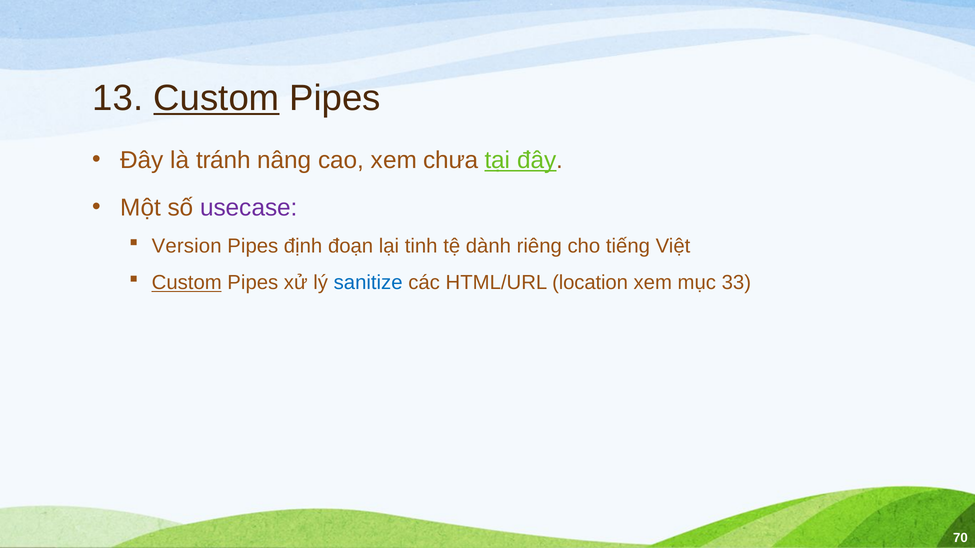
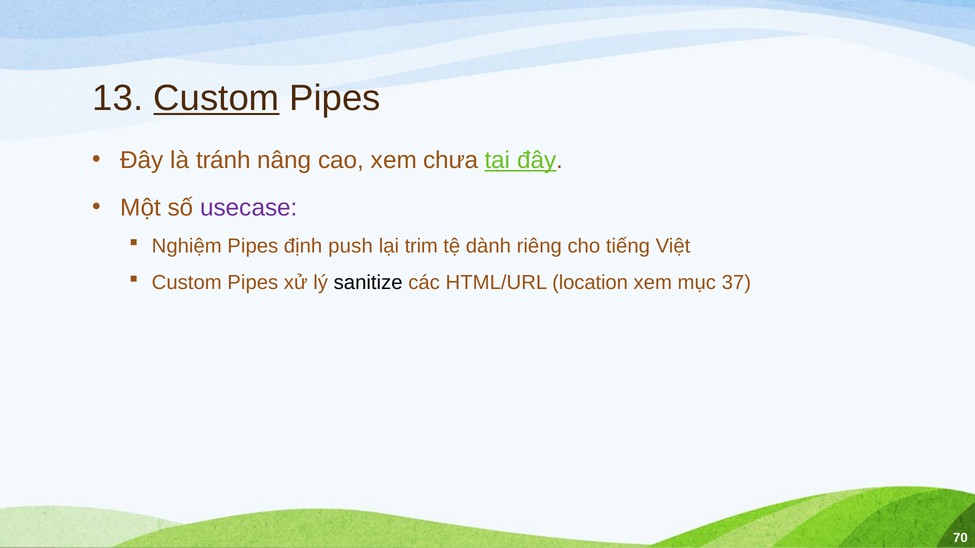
Version: Version -> Nghiệm (187, 246)
đoạn: đoạn -> push (350, 246)
tinh: tinh -> trim (421, 246)
Custom underline: present -> none (187, 283)
sanitize colour: blue -> black (368, 283)
33: 33 -> 37 (736, 283)
